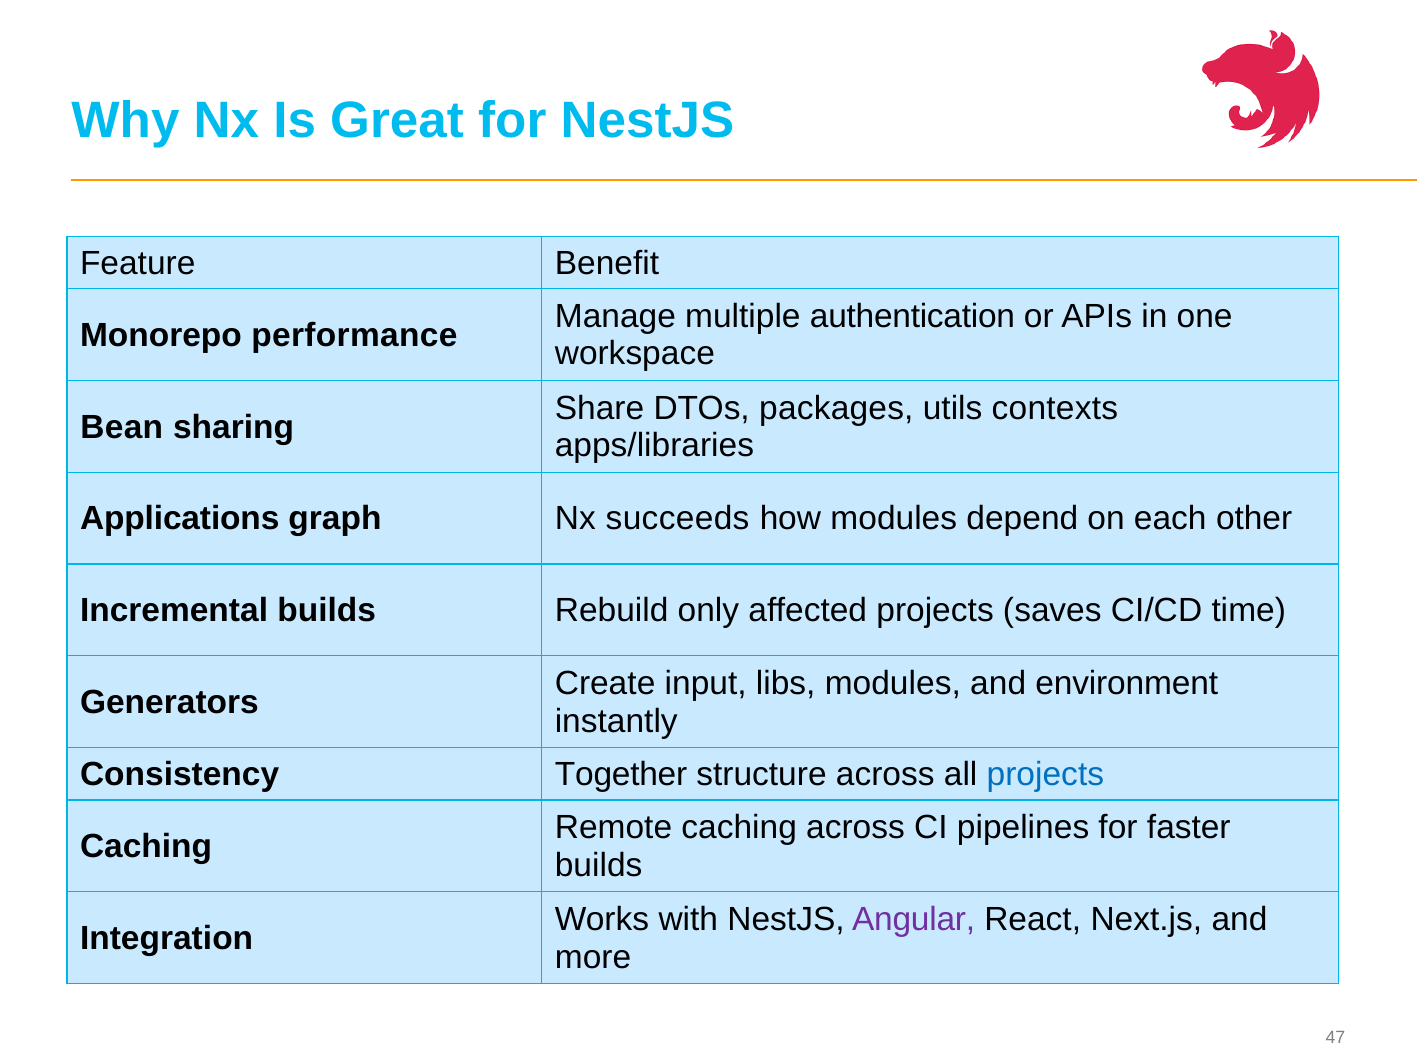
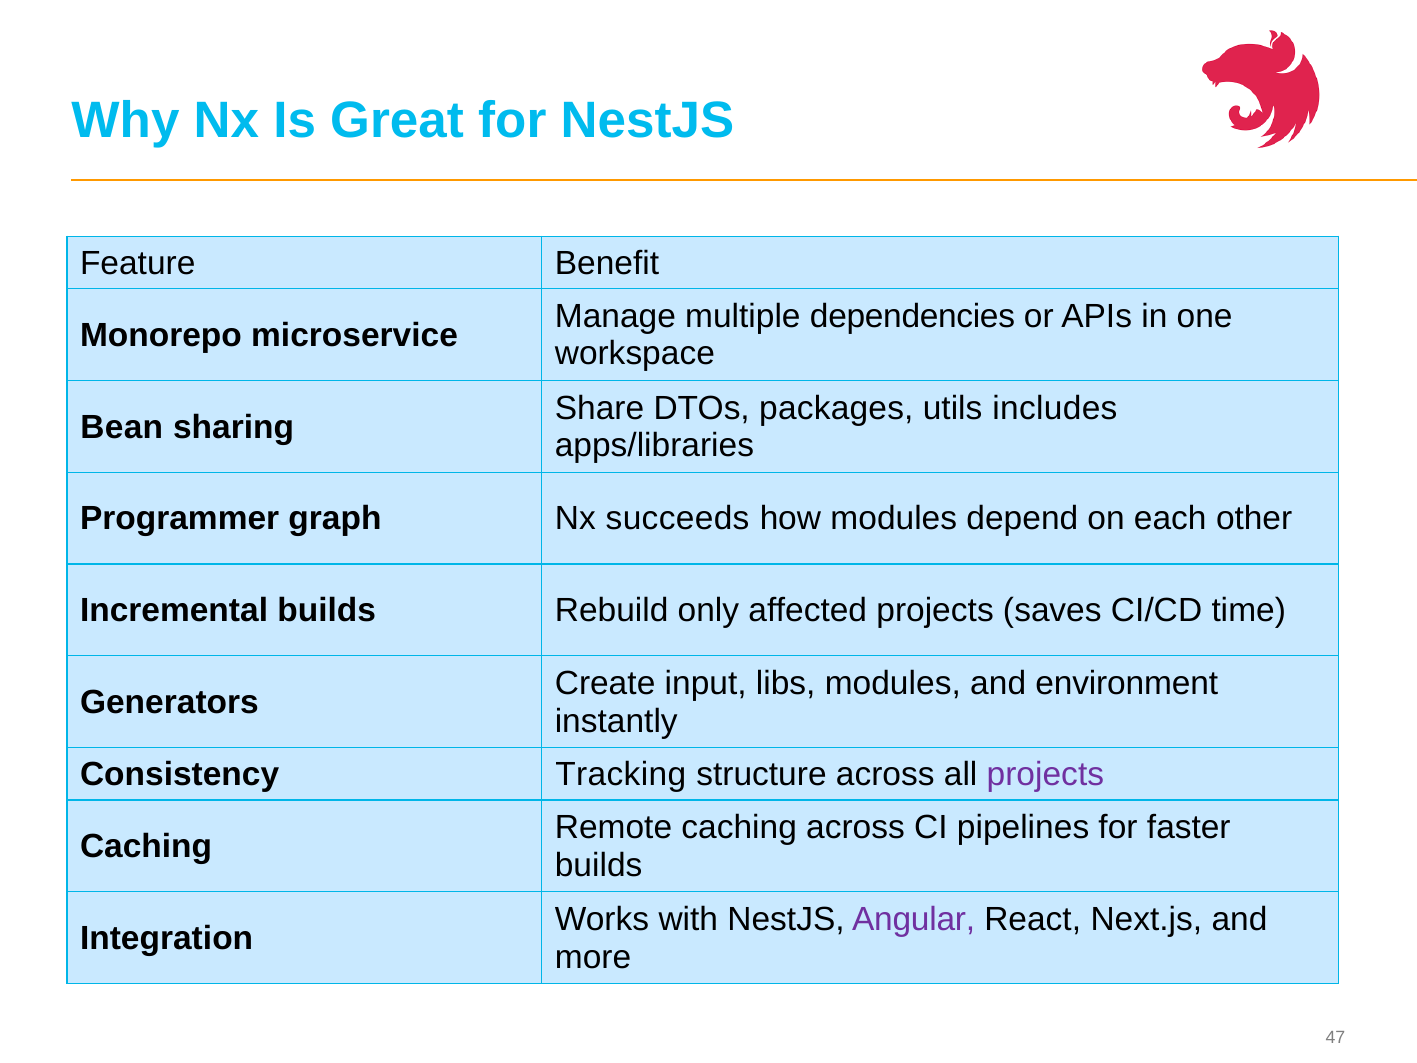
authentication: authentication -> dependencies (913, 316)
performance: performance -> microservice (355, 335)
contexts: contexts -> includes (1055, 408)
Applications: Applications -> Programmer (180, 519)
Together: Together -> Tracking (621, 774)
projects colour: blue -> purple (1045, 774)
